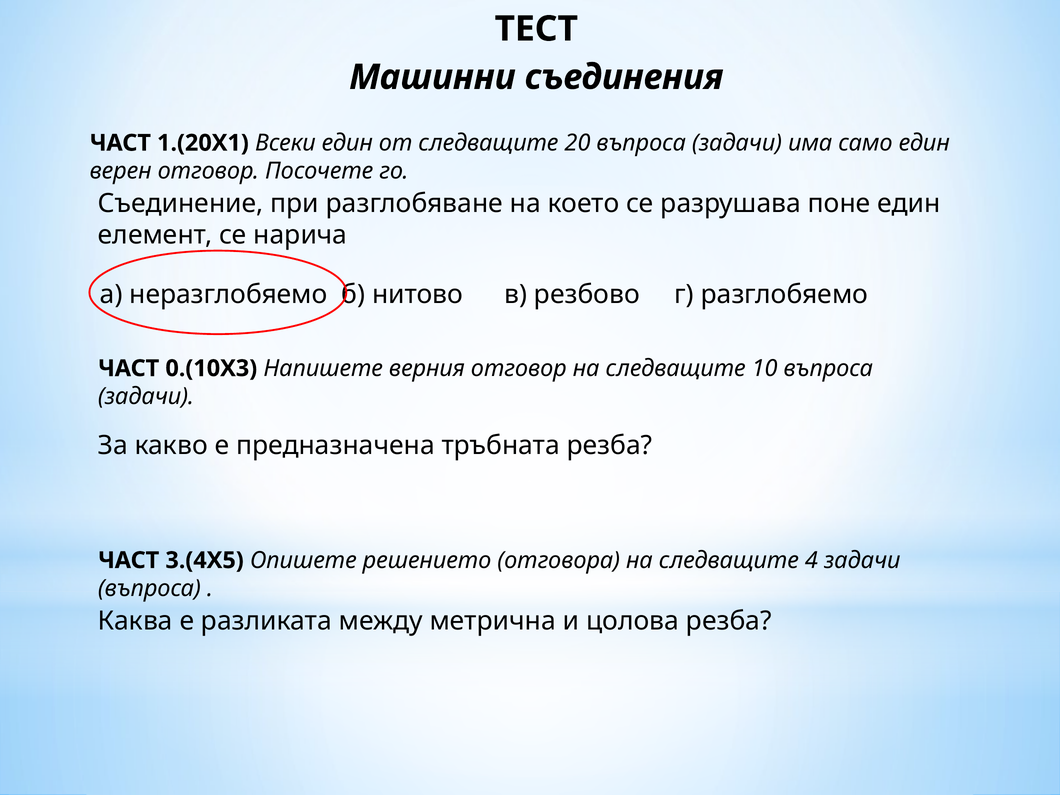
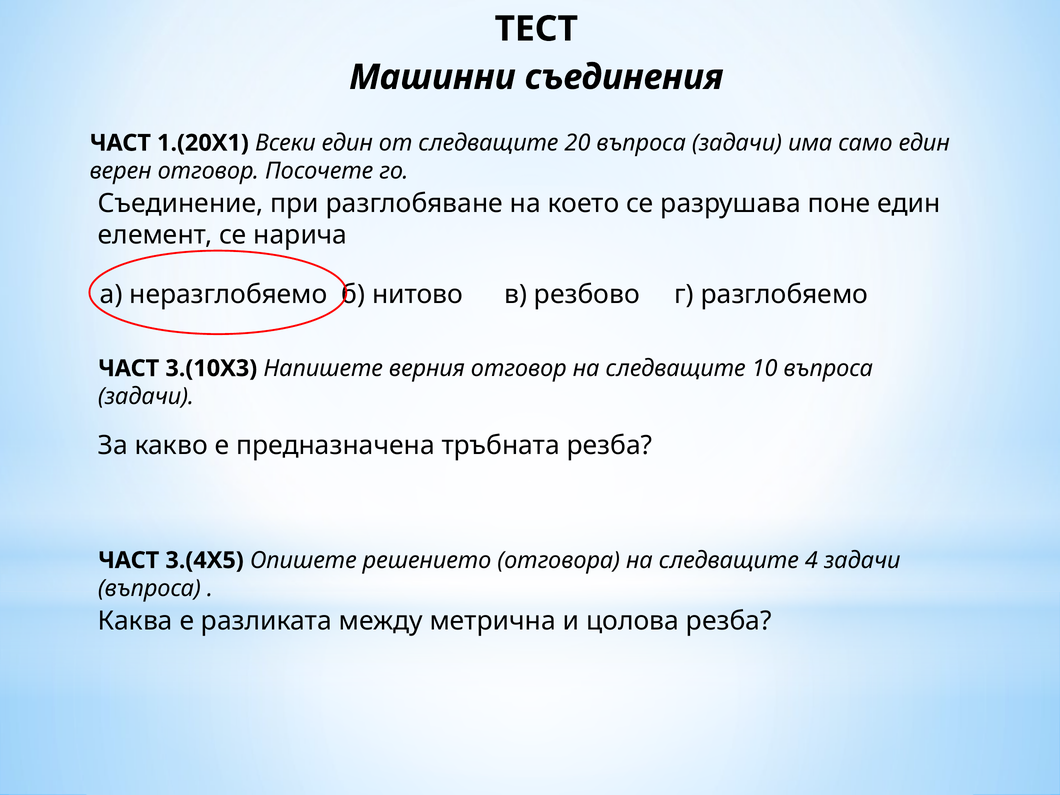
0.(10Х3: 0.(10Х3 -> 3.(10Х3 (211, 368)
